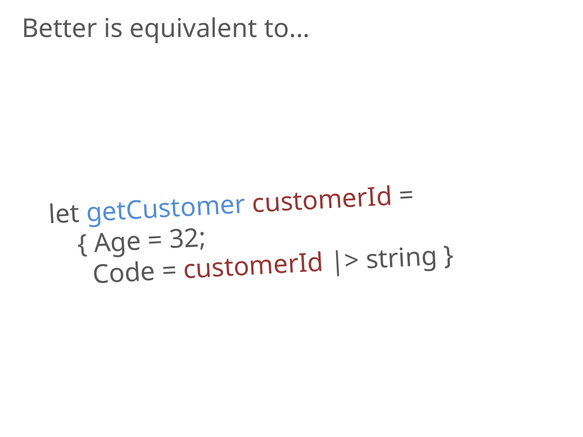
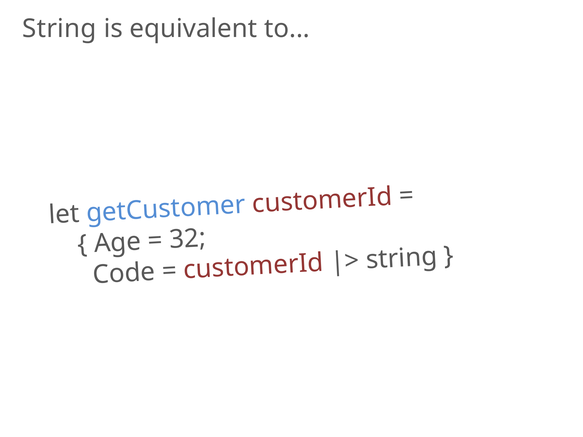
Better: Better -> String (59, 29)
